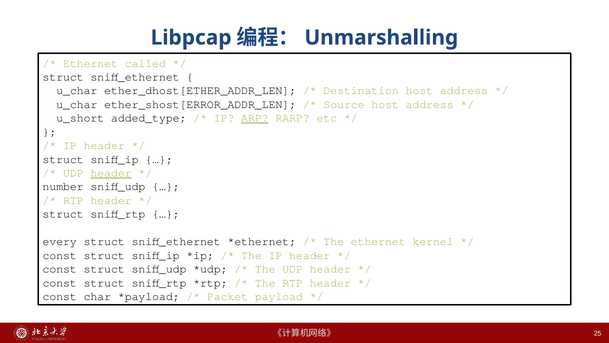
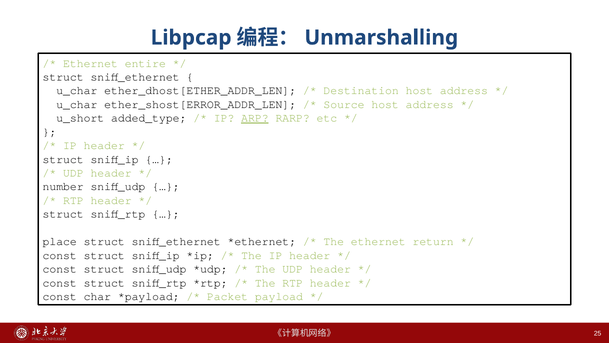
called: called -> entire (145, 63)
header underline: present -> none (111, 173)
every: every -> place (60, 241)
kernel: kernel -> return (433, 241)
